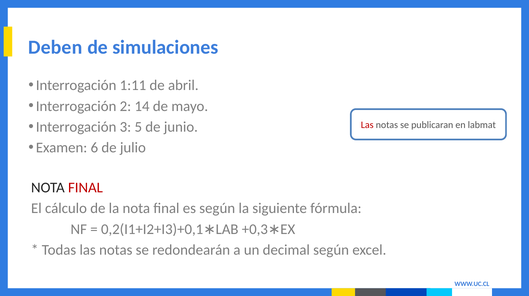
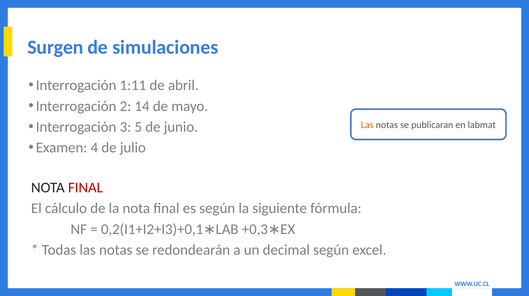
Deben: Deben -> Surgen (55, 47)
Las colour: red -> orange (367, 125)
6: 6 -> 4 (94, 148)
